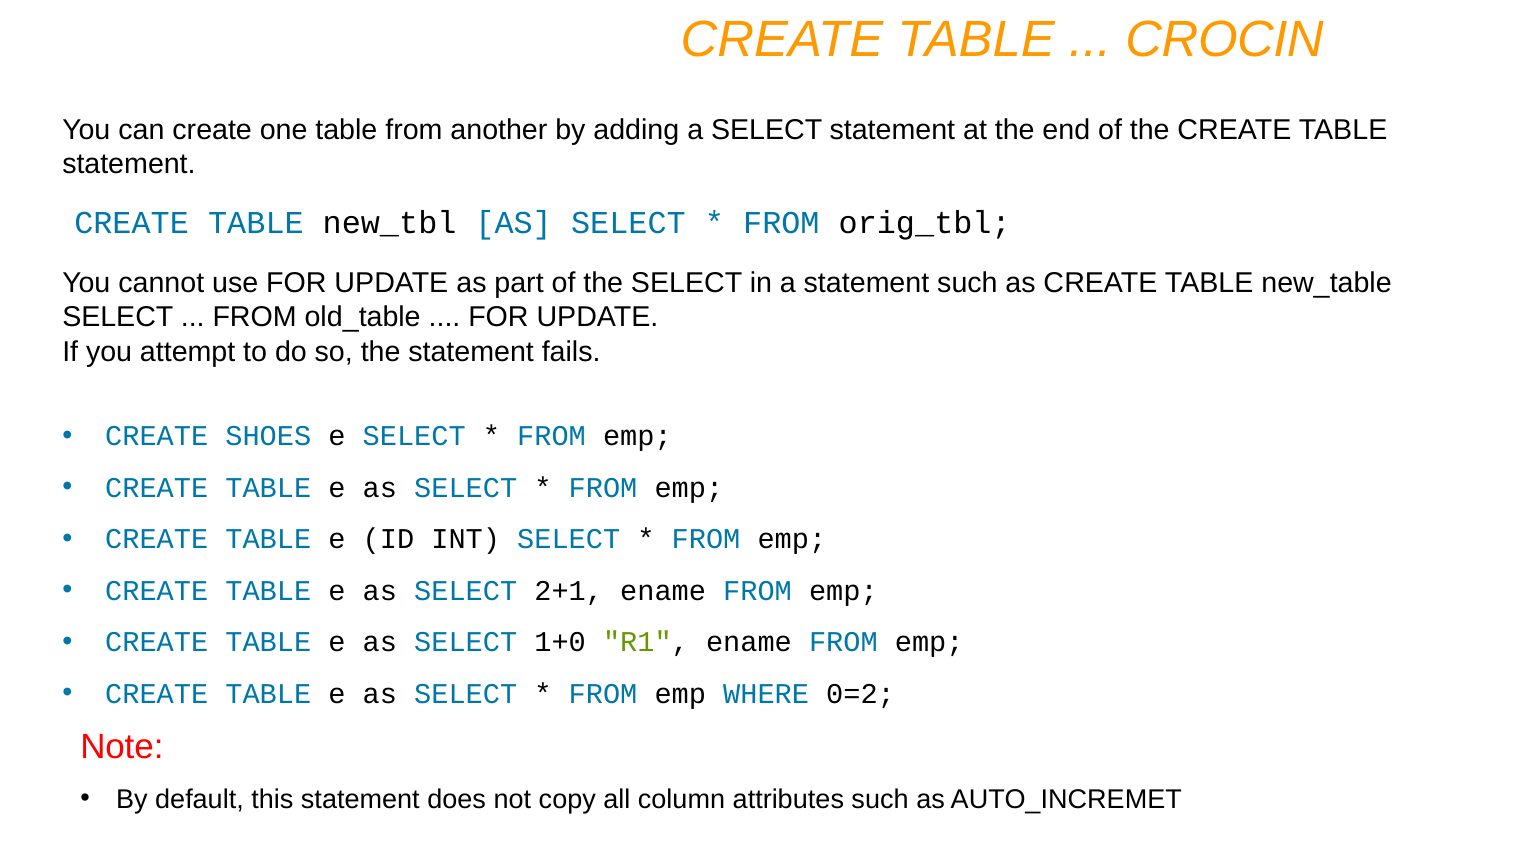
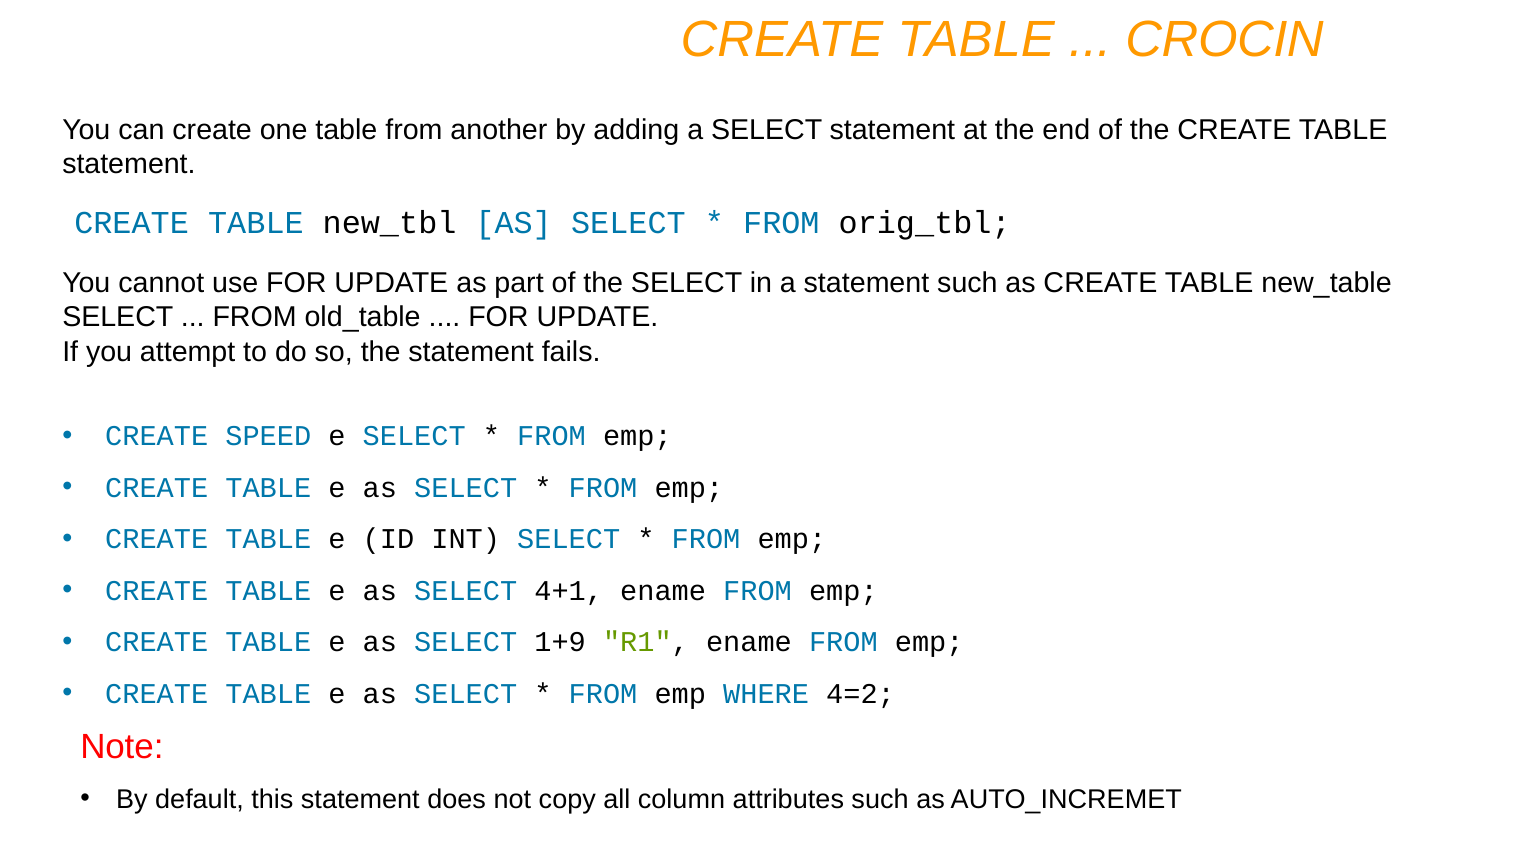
SHOES: SHOES -> SPEED (268, 436)
2+1: 2+1 -> 4+1 (569, 590)
1+0: 1+0 -> 1+9 (560, 642)
0=2: 0=2 -> 4=2 (861, 693)
